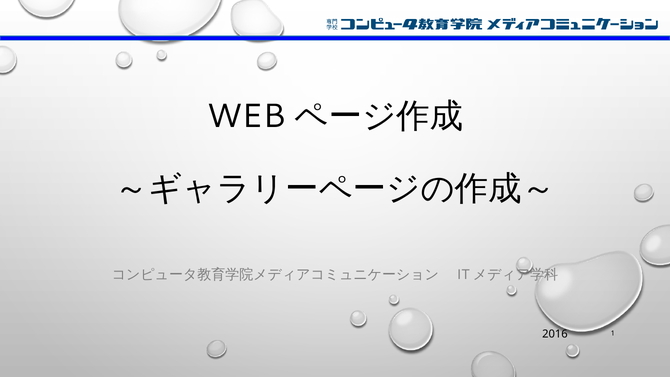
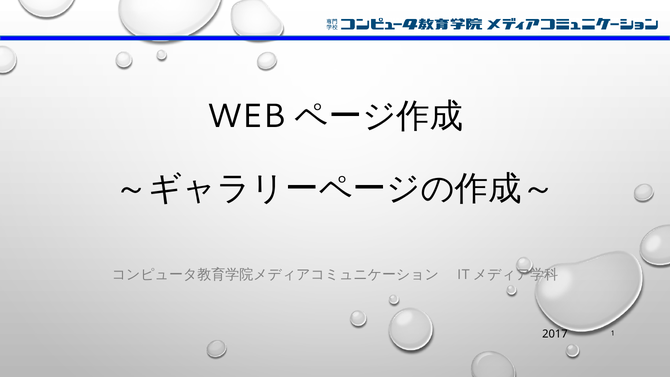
2016: 2016 -> 2017 (555, 334)
